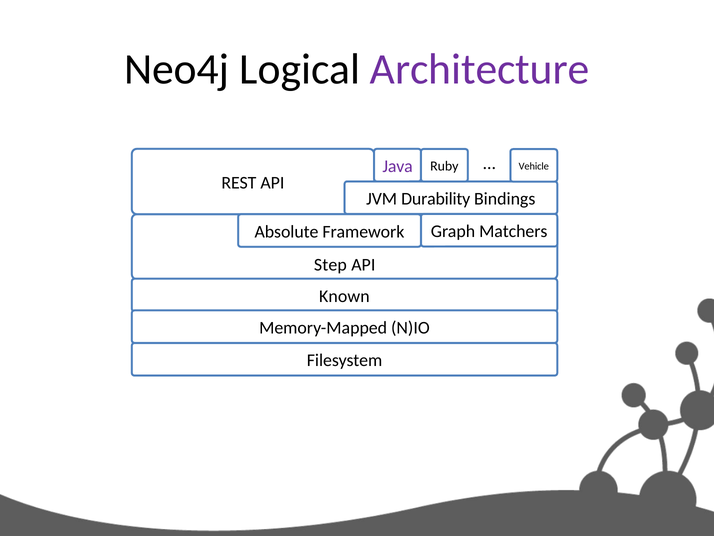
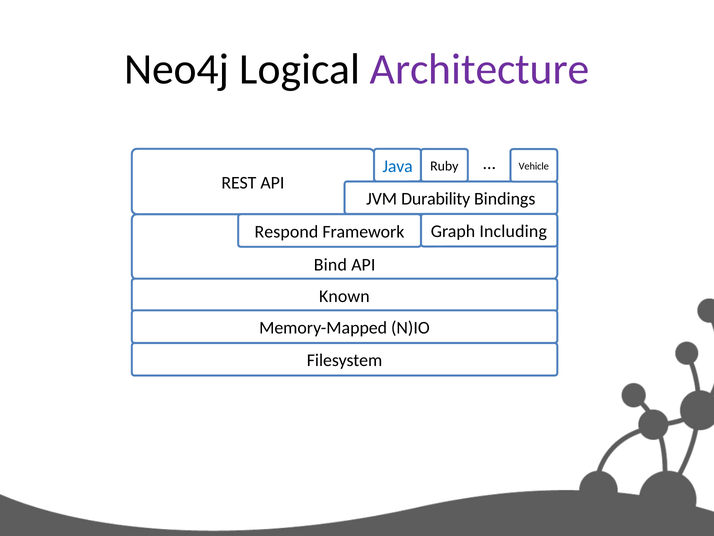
Java colour: purple -> blue (398, 166)
Matchers: Matchers -> Including (513, 231)
Absolute: Absolute -> Respond (286, 232)
Step: Step -> Bind (330, 265)
